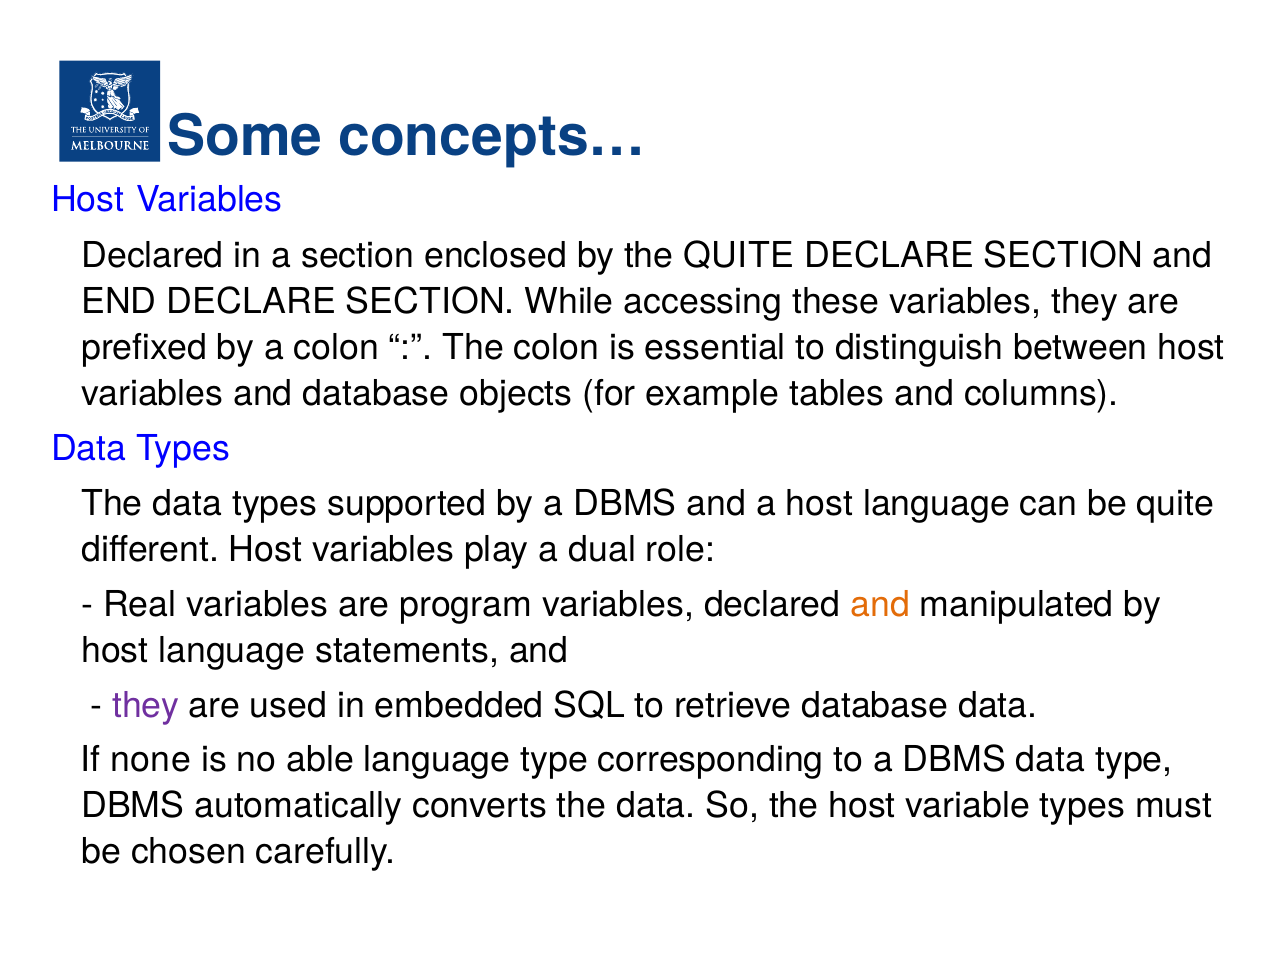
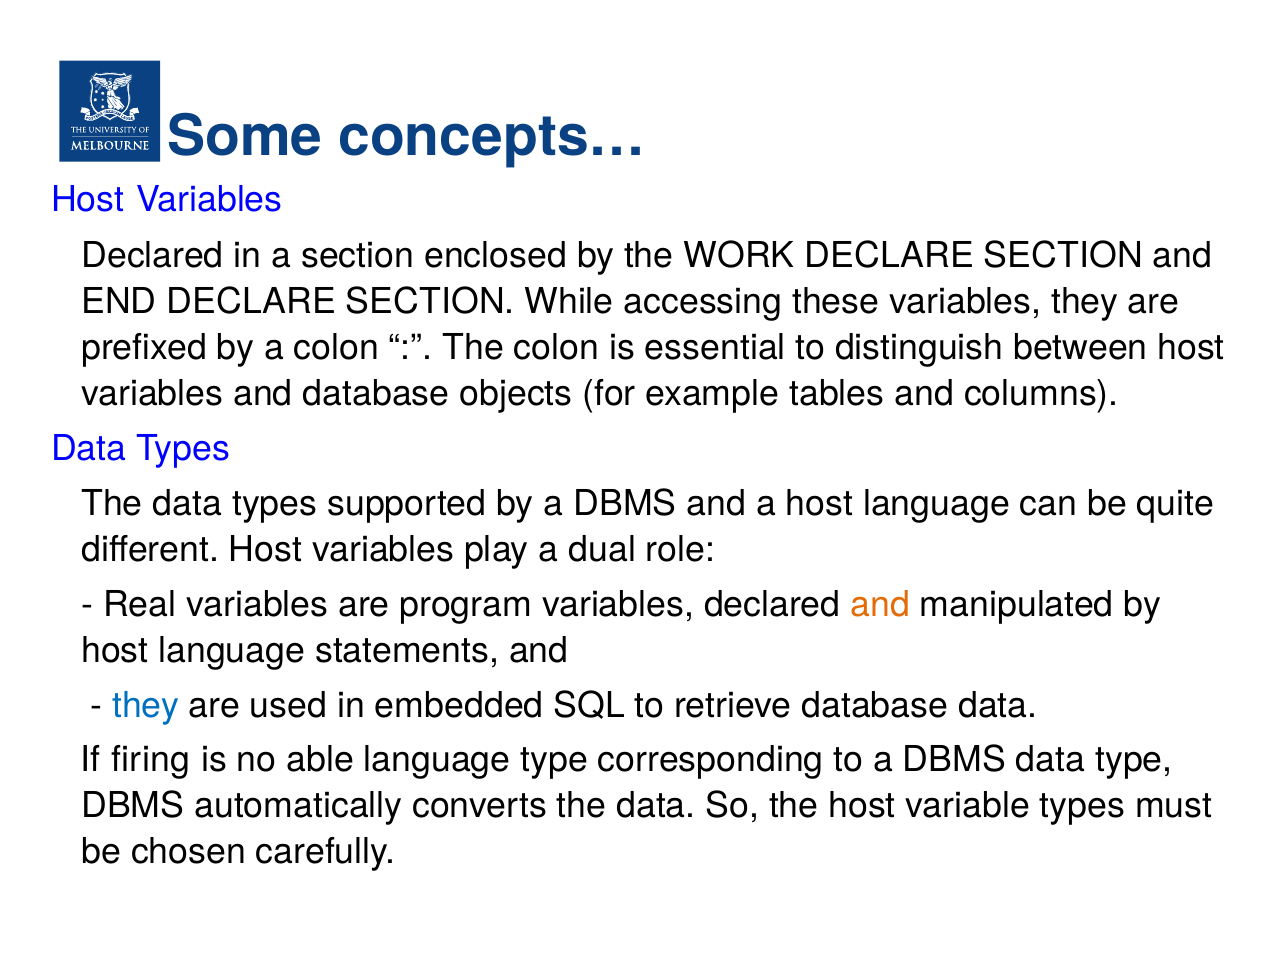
the QUITE: QUITE -> WORK (739, 256)
they colour: purple -> blue (146, 705)
none: none -> firing (151, 760)
